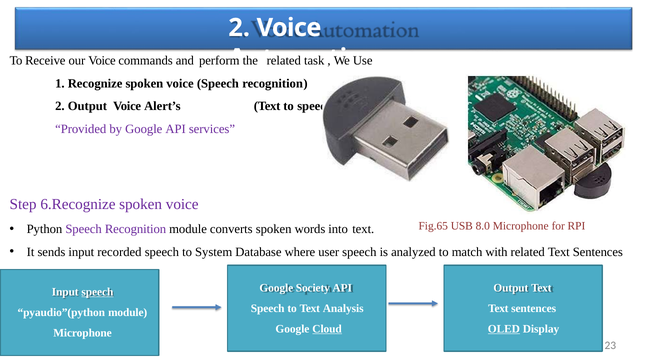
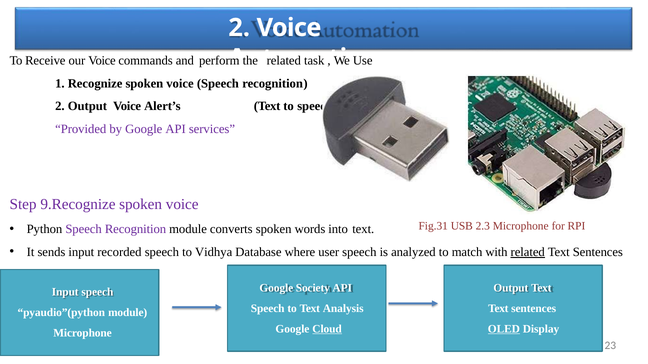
6.Recognize: 6.Recognize -> 9.Recognize (78, 205)
Fig.65: Fig.65 -> Fig.31 (433, 227)
8.0: 8.0 -> 2.3 (483, 227)
System: System -> Vidhya (214, 252)
related underline: none -> present (528, 252)
speech underline: present -> none (97, 292)
